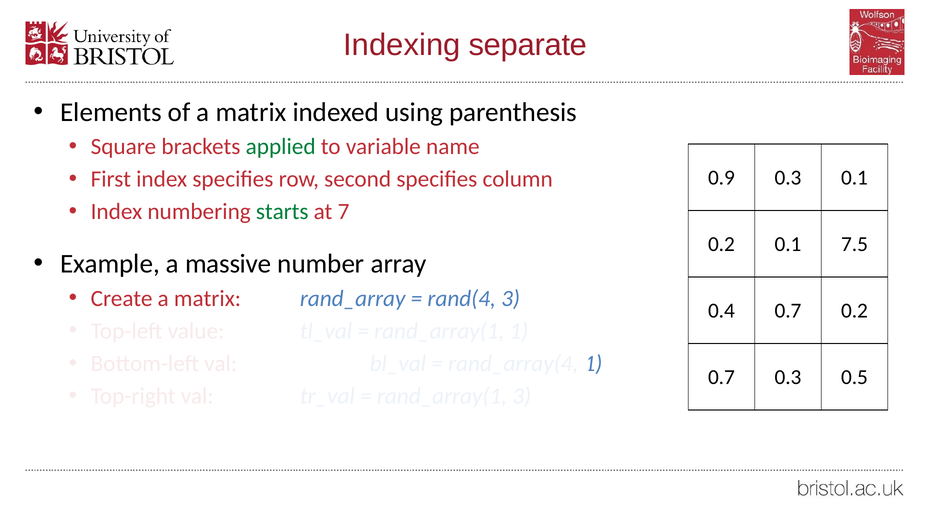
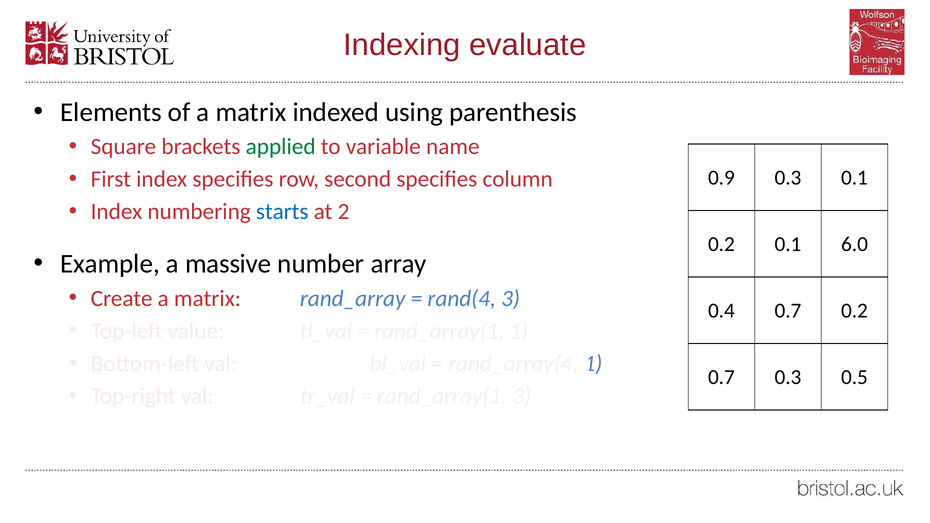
separate: separate -> evaluate (528, 45)
starts colour: green -> blue (282, 212)
7: 7 -> 2 (344, 212)
7.5: 7.5 -> 6.0 (855, 244)
